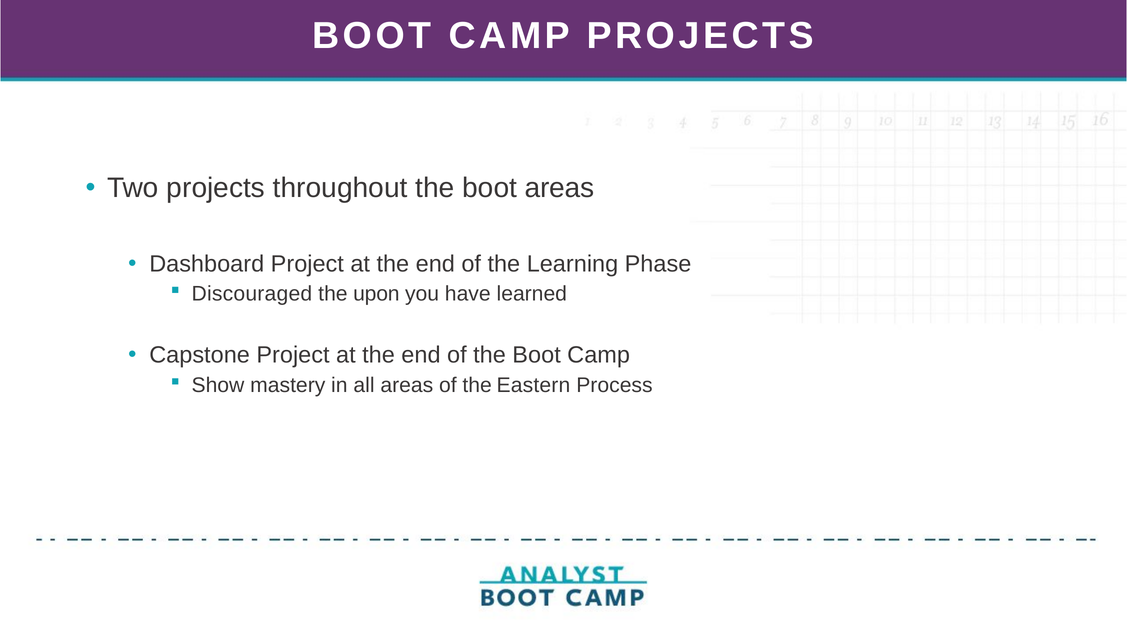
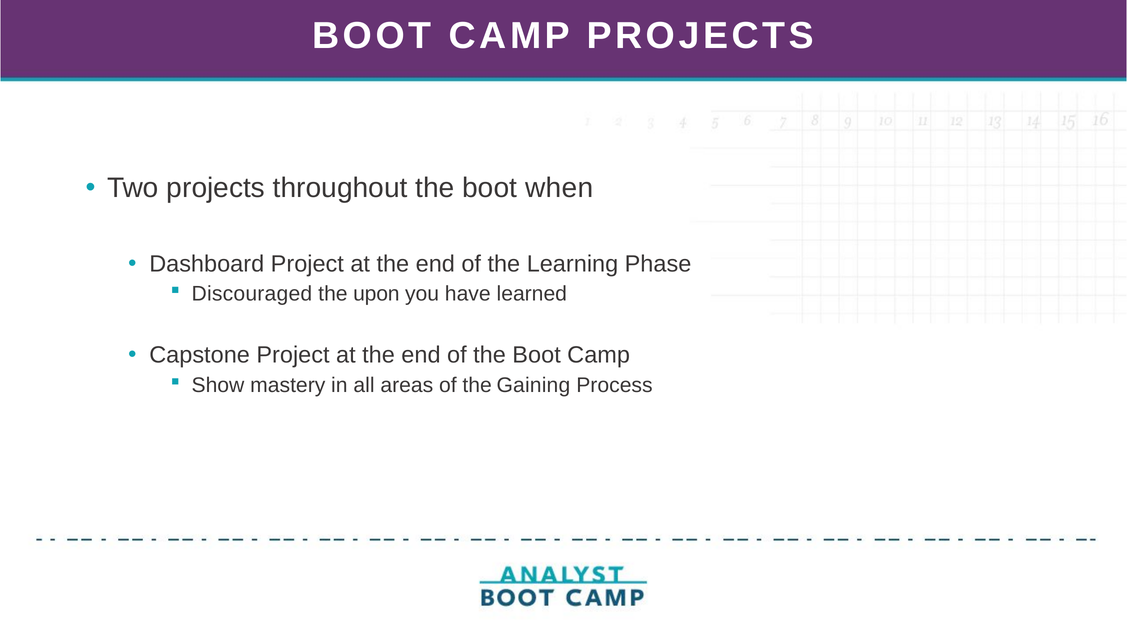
boot areas: areas -> when (559, 188)
Eastern: Eastern -> Gaining (533, 385)
